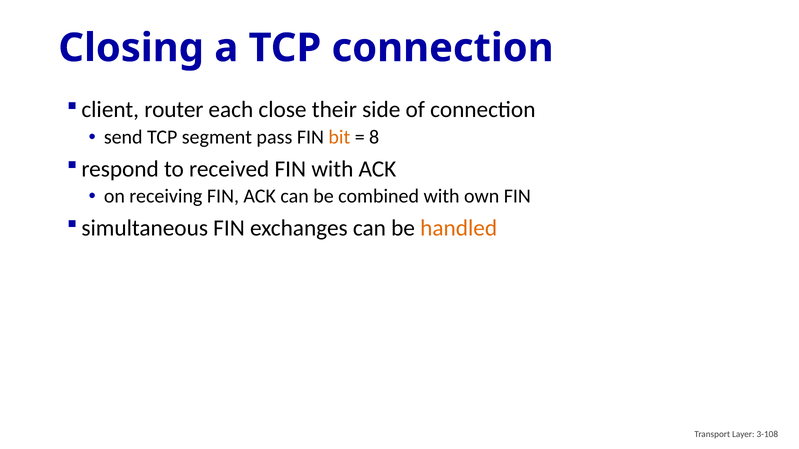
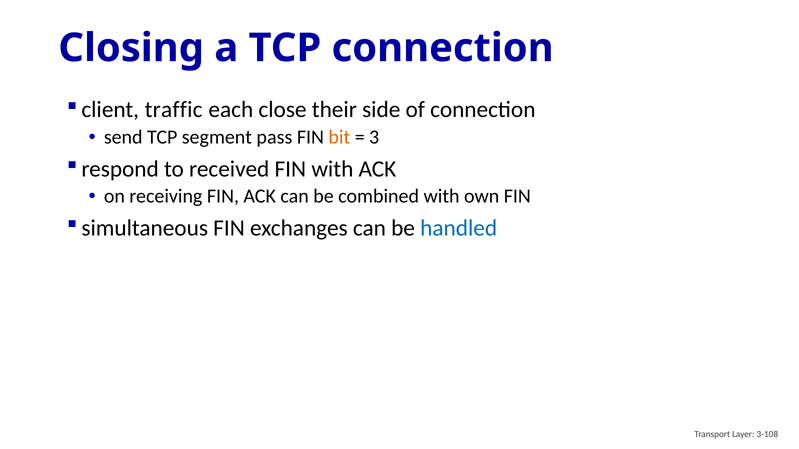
router: router -> traffic (174, 110)
8: 8 -> 3 (374, 137)
handled colour: orange -> blue (459, 228)
